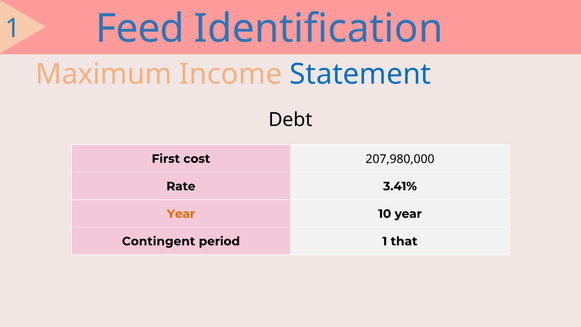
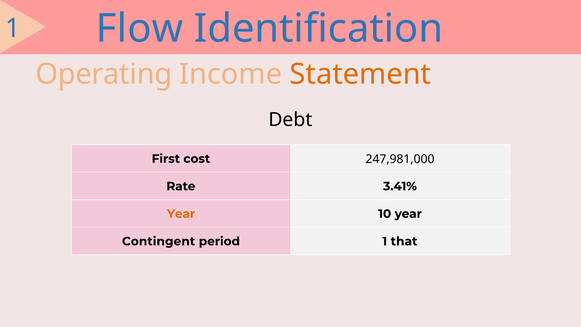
Feed: Feed -> Flow (140, 29)
Maximum: Maximum -> Operating (104, 74)
Statement colour: blue -> orange (360, 74)
207,980,000: 207,980,000 -> 247,981,000 (400, 159)
